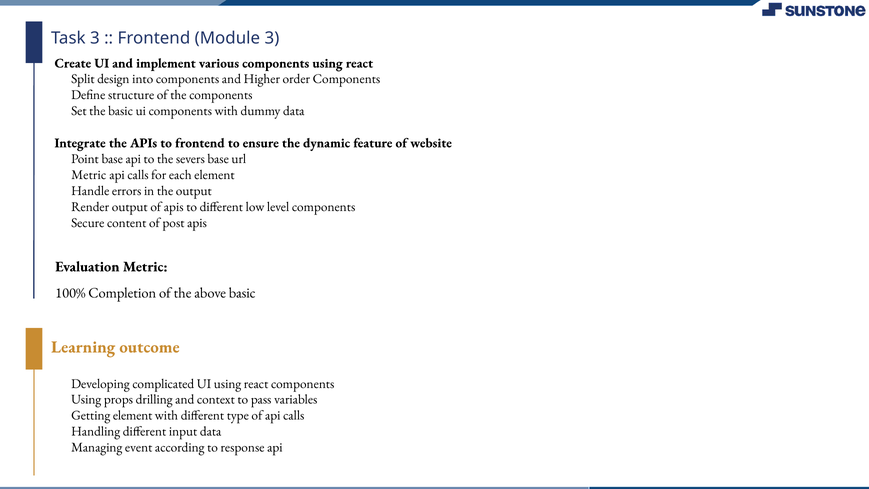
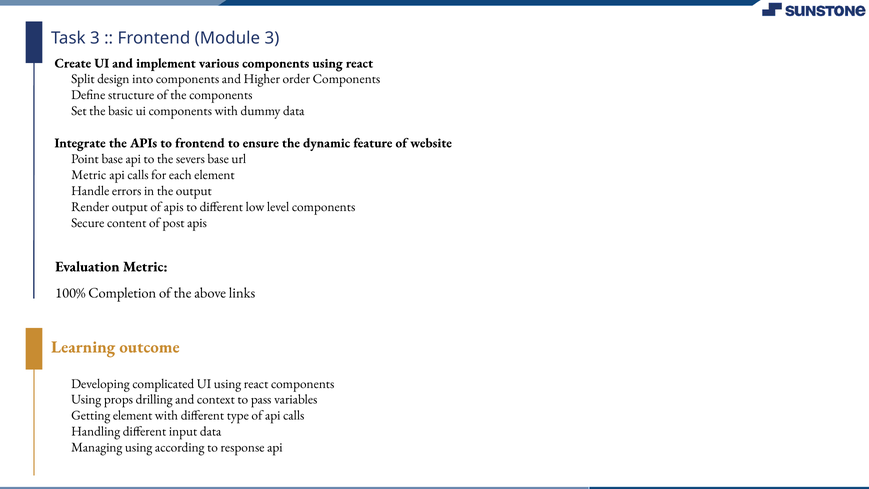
above basic: basic -> links (242, 293)
Managing event: event -> using (139, 447)
